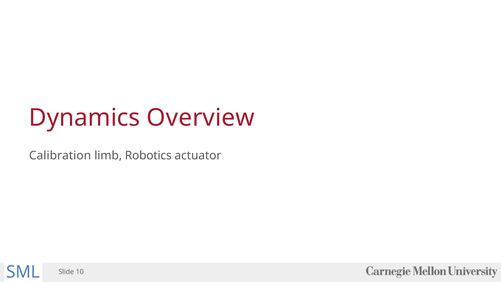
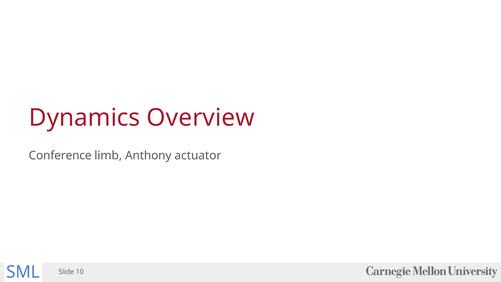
Calibration: Calibration -> Conference (60, 156)
Robotics: Robotics -> Anthony (148, 156)
